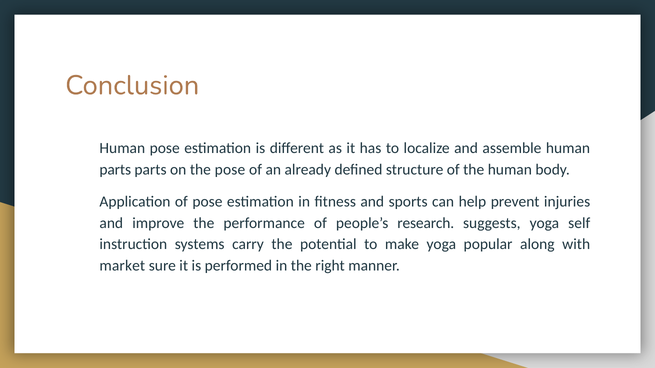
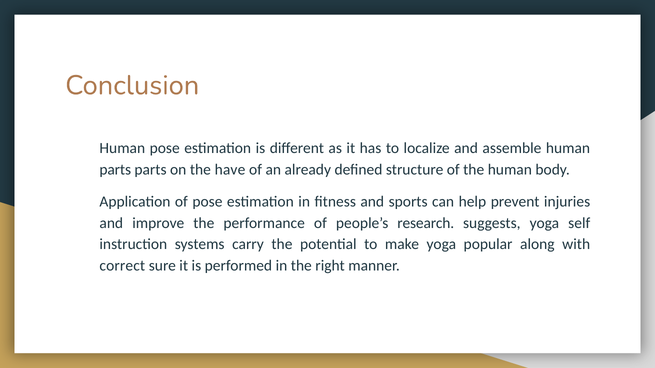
the pose: pose -> have (230, 170)
market: market -> correct (122, 266)
